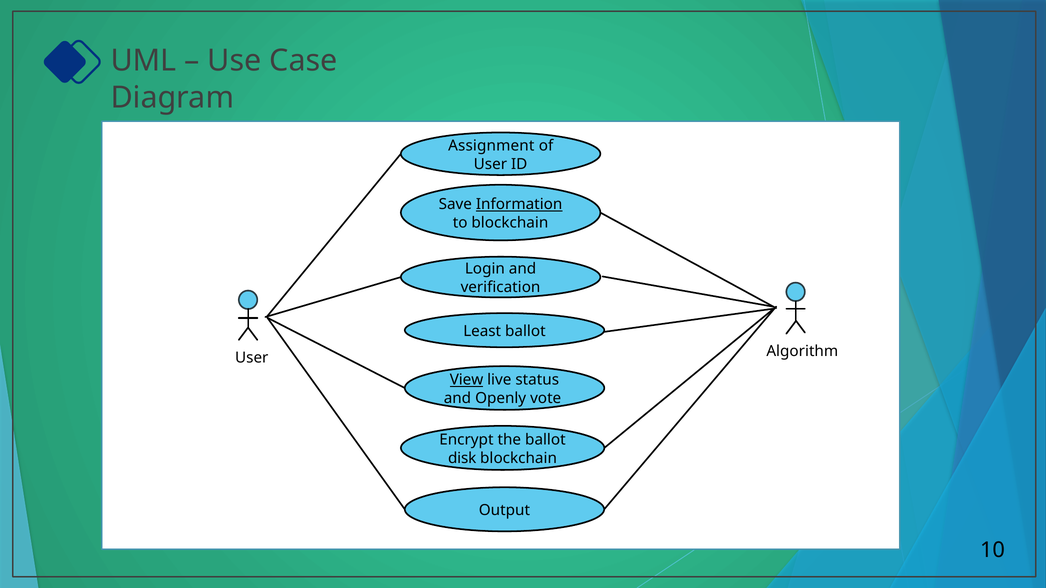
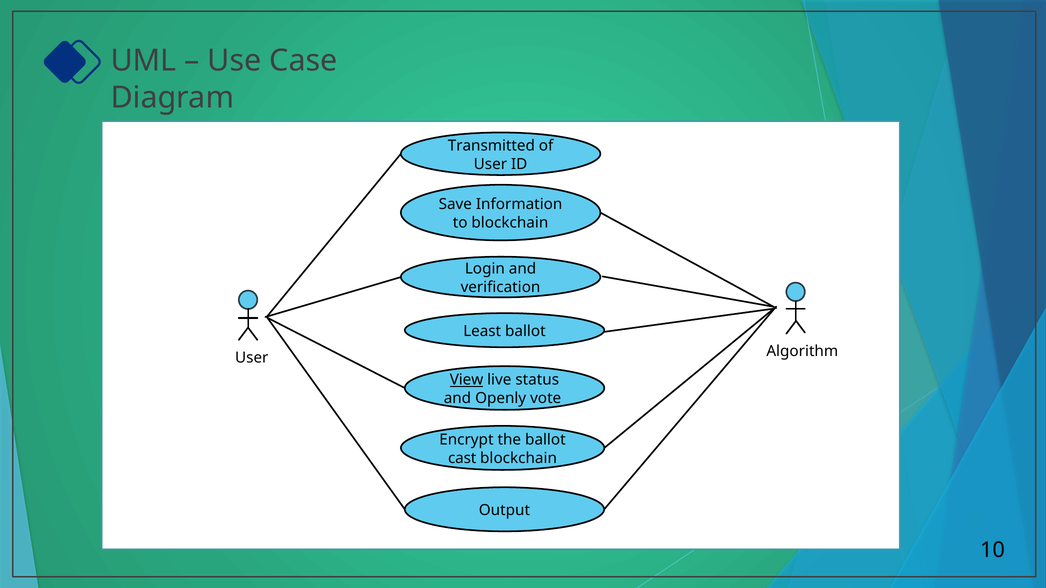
Assignment: Assignment -> Transmitted (491, 146)
Information underline: present -> none (519, 205)
disk: disk -> cast (462, 458)
